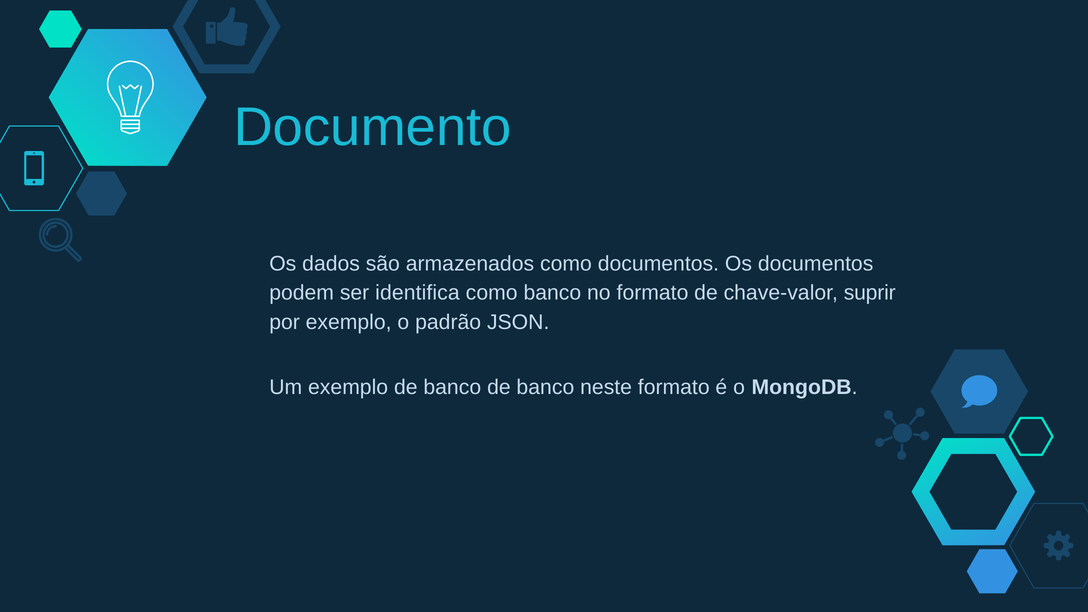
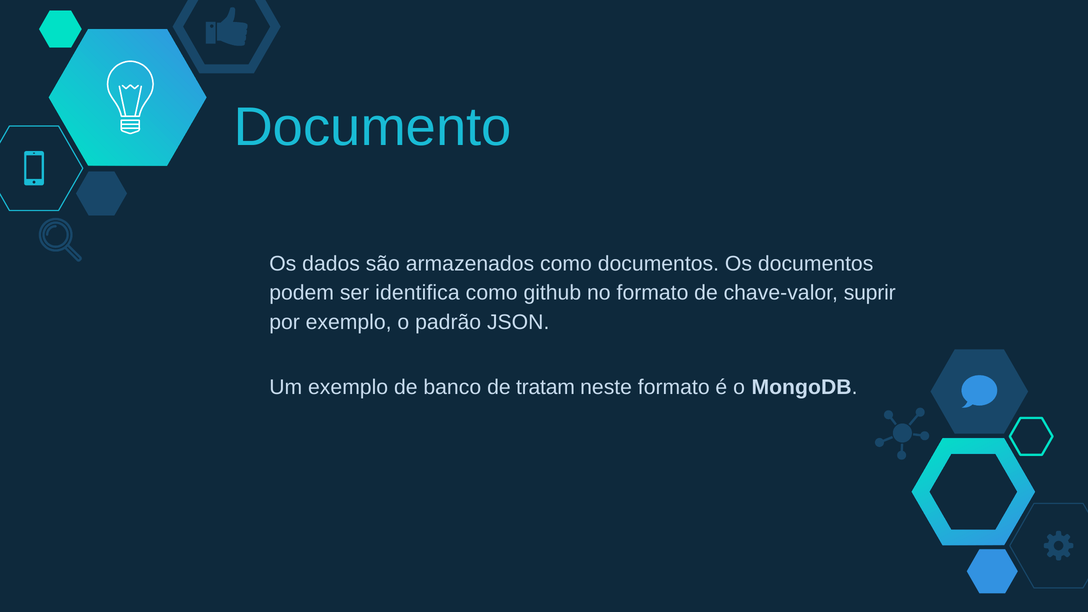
como banco: banco -> github (552, 293)
banco de banco: banco -> tratam (546, 388)
